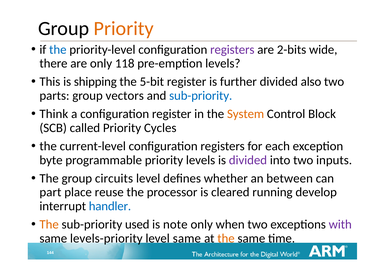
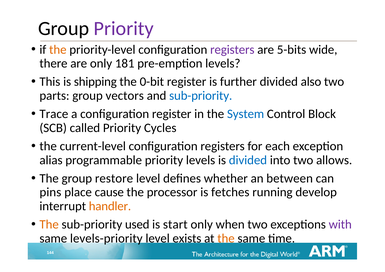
Priority colour: orange -> purple (124, 28)
the colour: blue -> orange (58, 50)
2-bits: 2-bits -> 5-bits (292, 50)
118: 118 -> 181 (125, 63)
5-bit: 5-bit -> 0-bit (152, 82)
Think: Think -> Trace (54, 114)
System colour: orange -> blue (246, 114)
byte: byte -> alias (51, 160)
divided colour: purple -> blue (248, 160)
inputs: inputs -> allows (334, 160)
circuits: circuits -> restore (114, 178)
part: part -> pins (50, 192)
reuse: reuse -> cause (109, 192)
cleared: cleared -> fetches (230, 192)
handler colour: blue -> orange (110, 206)
note: note -> start (175, 225)
level same: same -> exists (187, 238)
